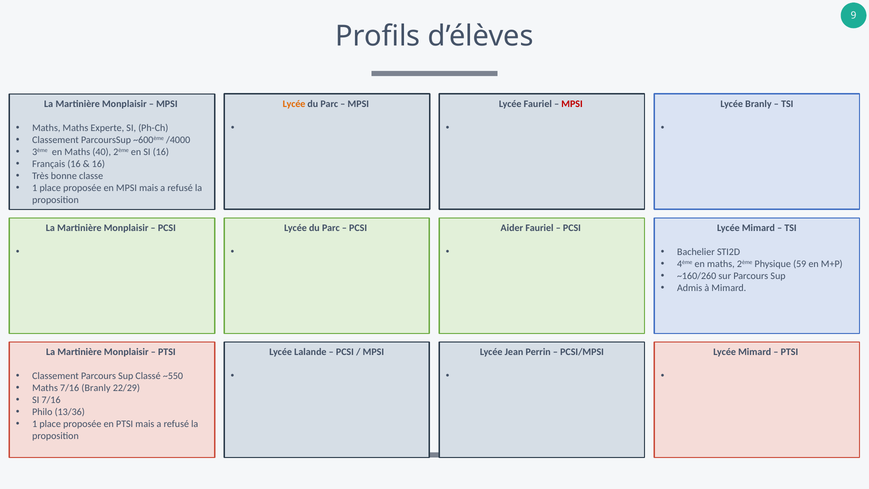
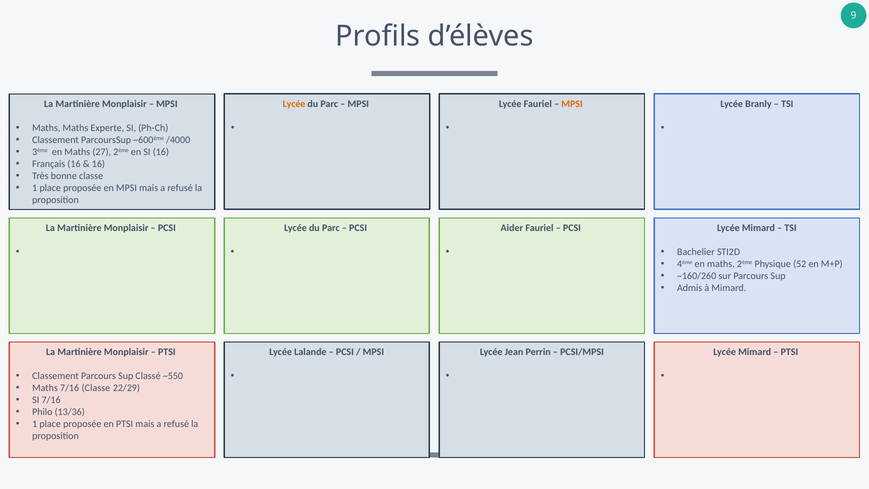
MPSI colour: red -> orange (572, 104)
40: 40 -> 27 (102, 152)
59: 59 -> 52 (800, 264)
7/16 Branly: Branly -> Classe (96, 388)
